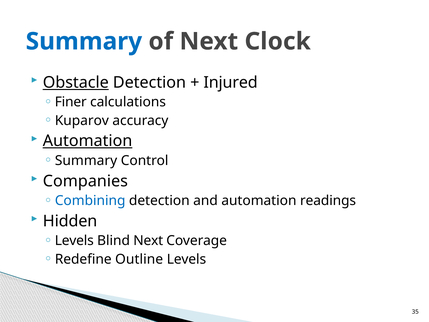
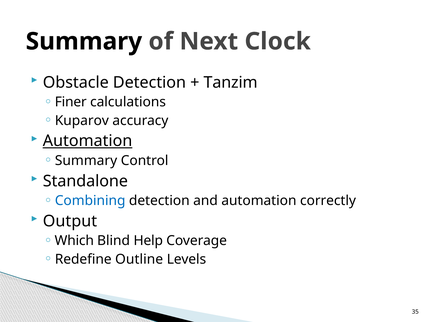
Summary colour: blue -> black (84, 41)
Obstacle underline: present -> none (76, 82)
Injured: Injured -> Tanzim (231, 82)
Companies: Companies -> Standalone (85, 181)
readings: readings -> correctly (328, 201)
Hidden: Hidden -> Output (70, 221)
Levels: Levels -> Which (74, 241)
Blind Next: Next -> Help (148, 241)
